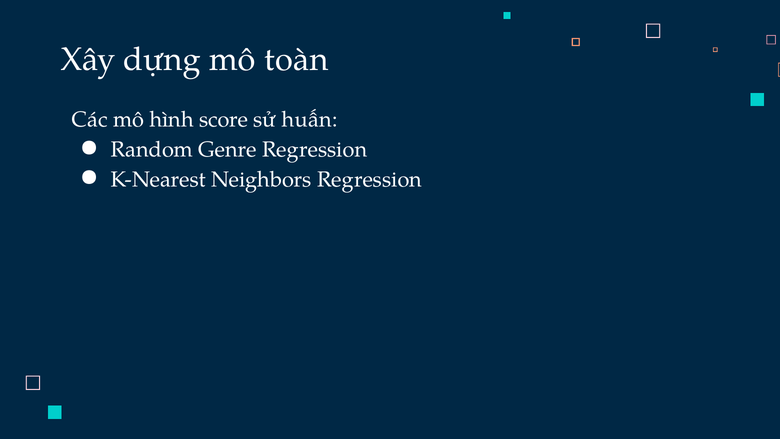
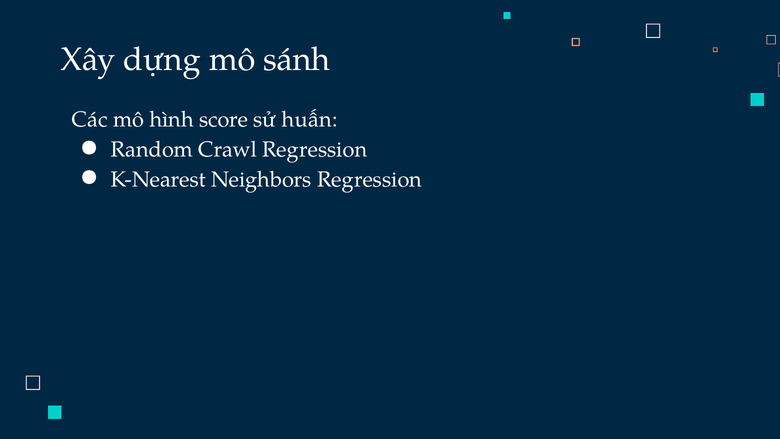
toàn: toàn -> sánh (297, 59)
Genre: Genre -> Crawl (228, 150)
